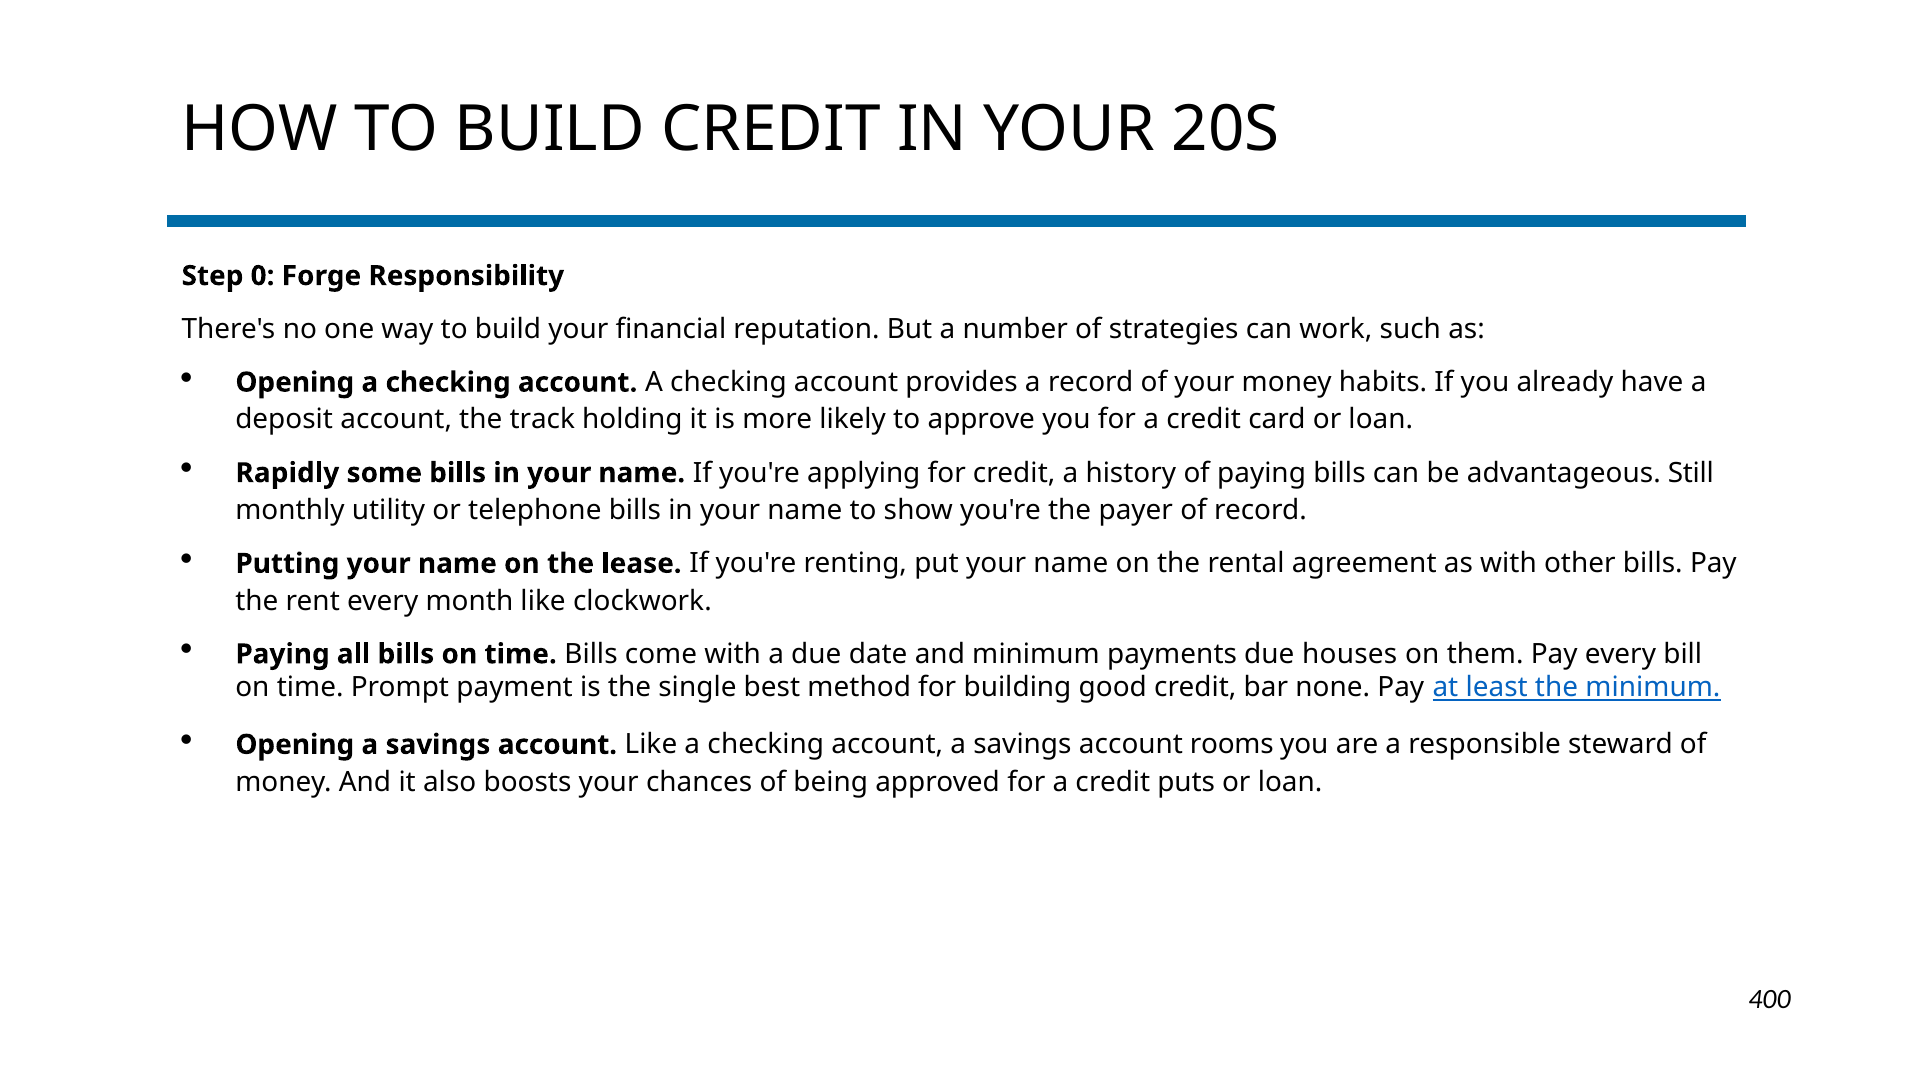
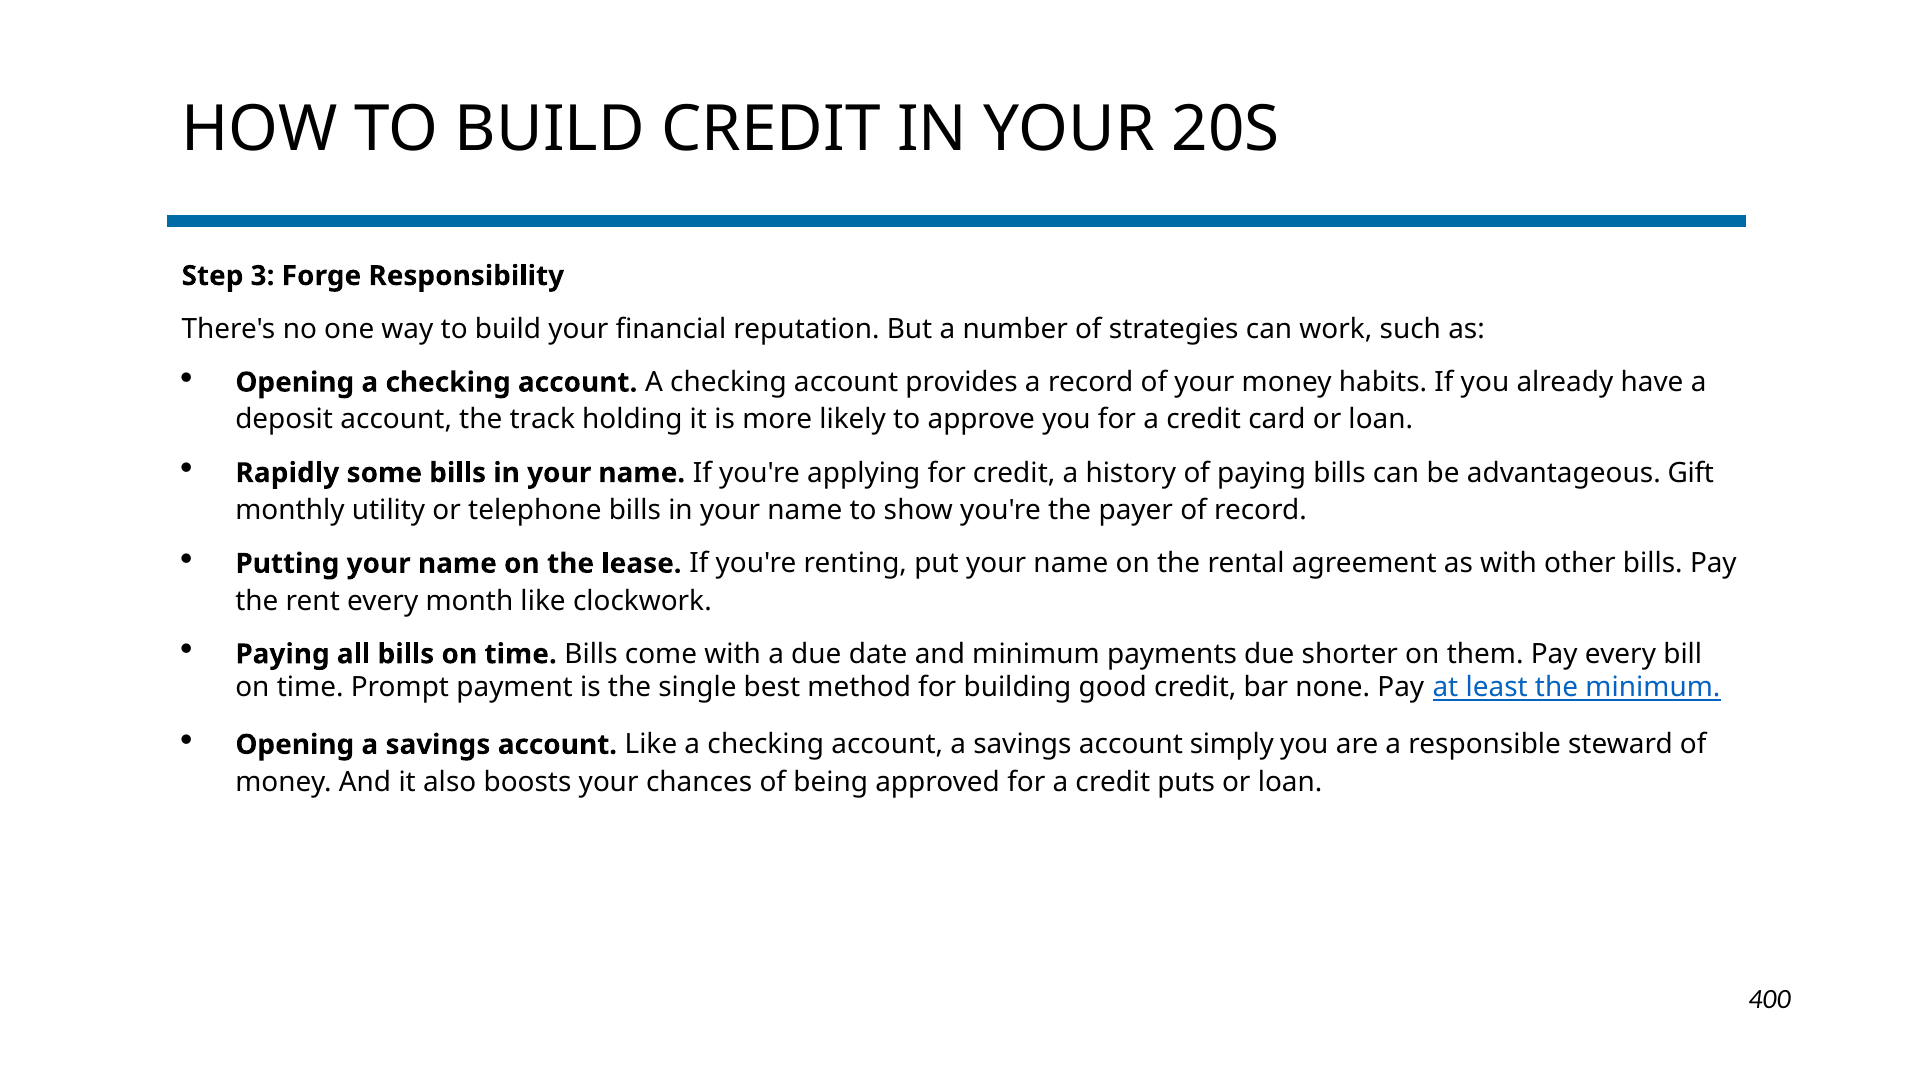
0: 0 -> 3 (263, 276)
Still: Still -> Gift (1691, 473)
houses: houses -> shorter (1350, 654)
rooms: rooms -> simply (1232, 744)
